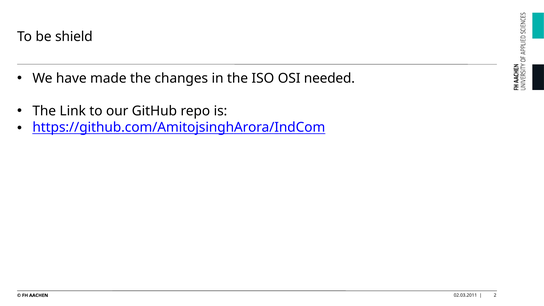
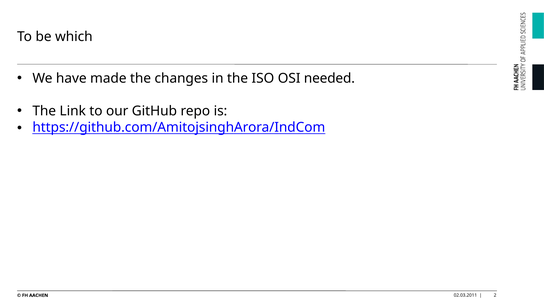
shield: shield -> which (74, 37)
